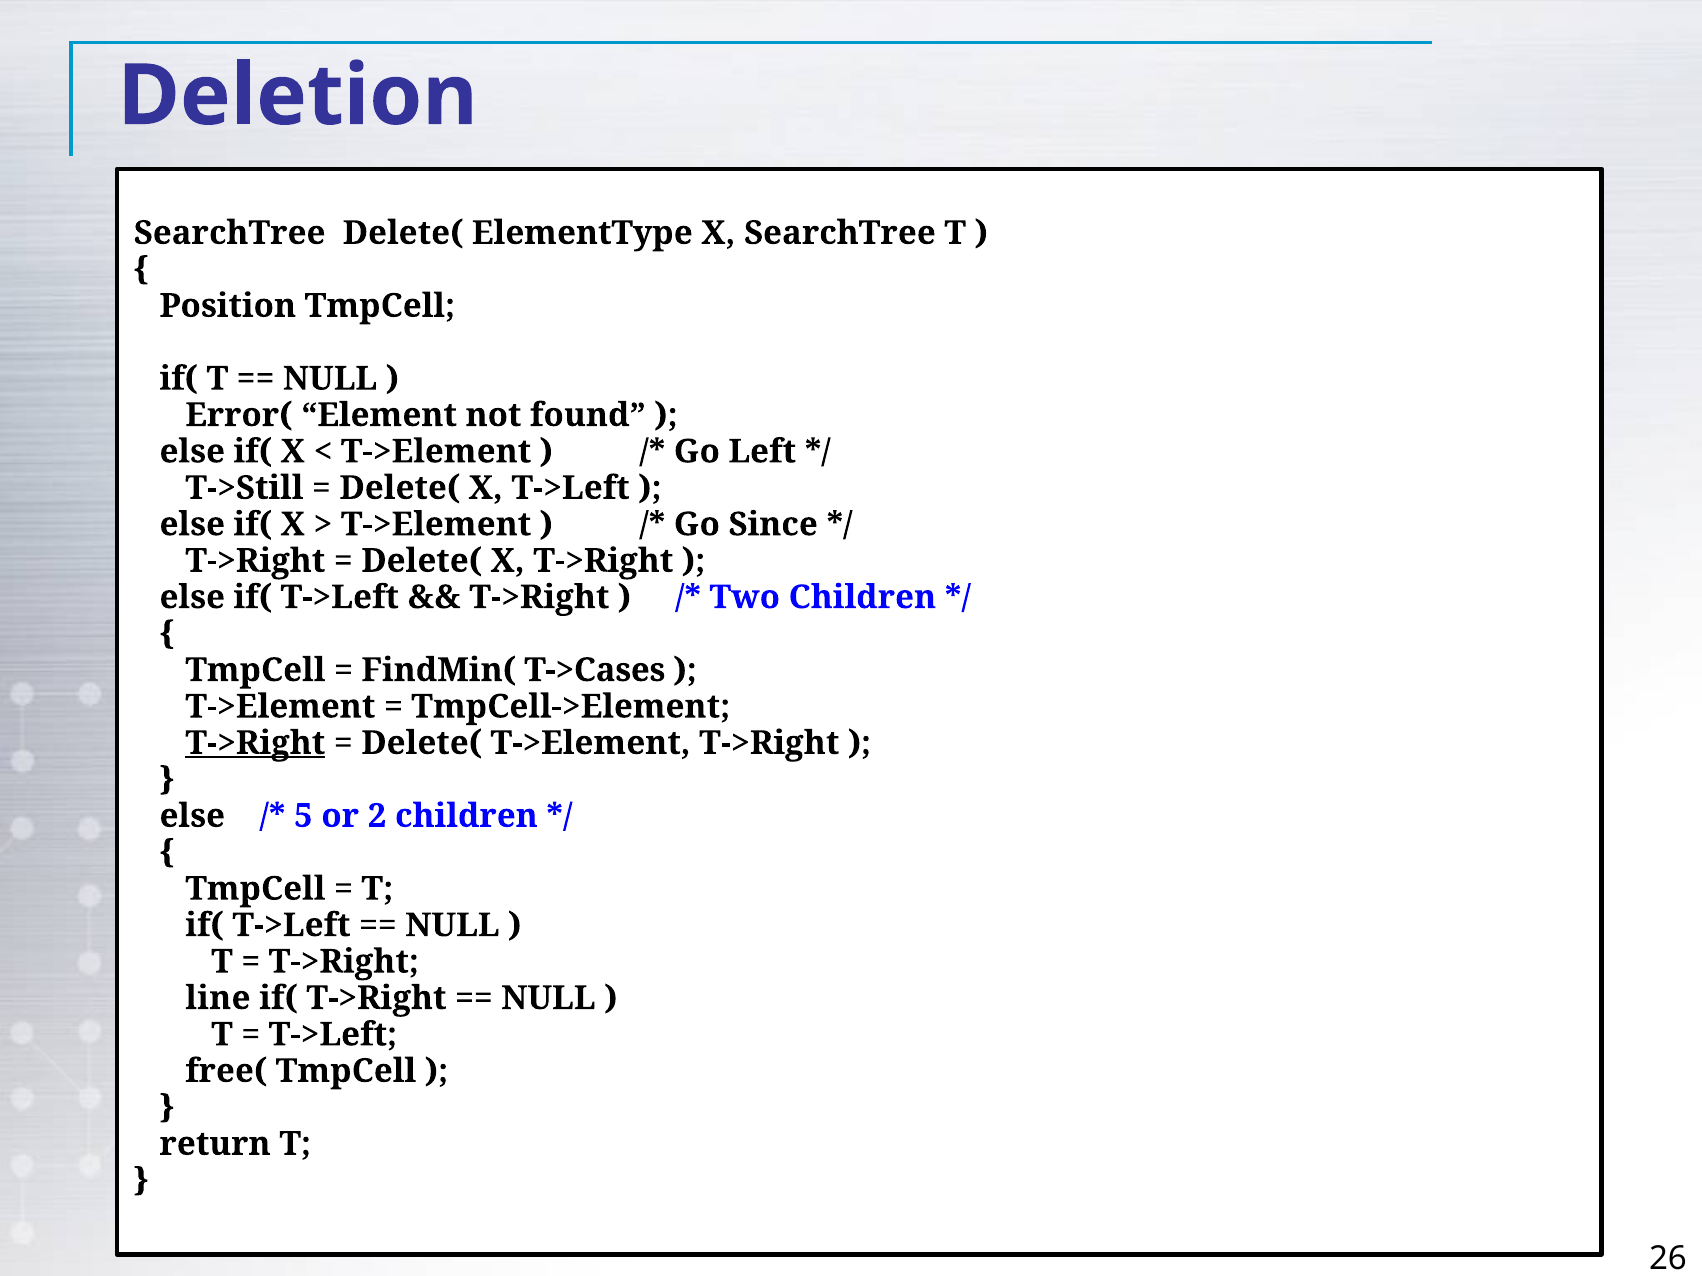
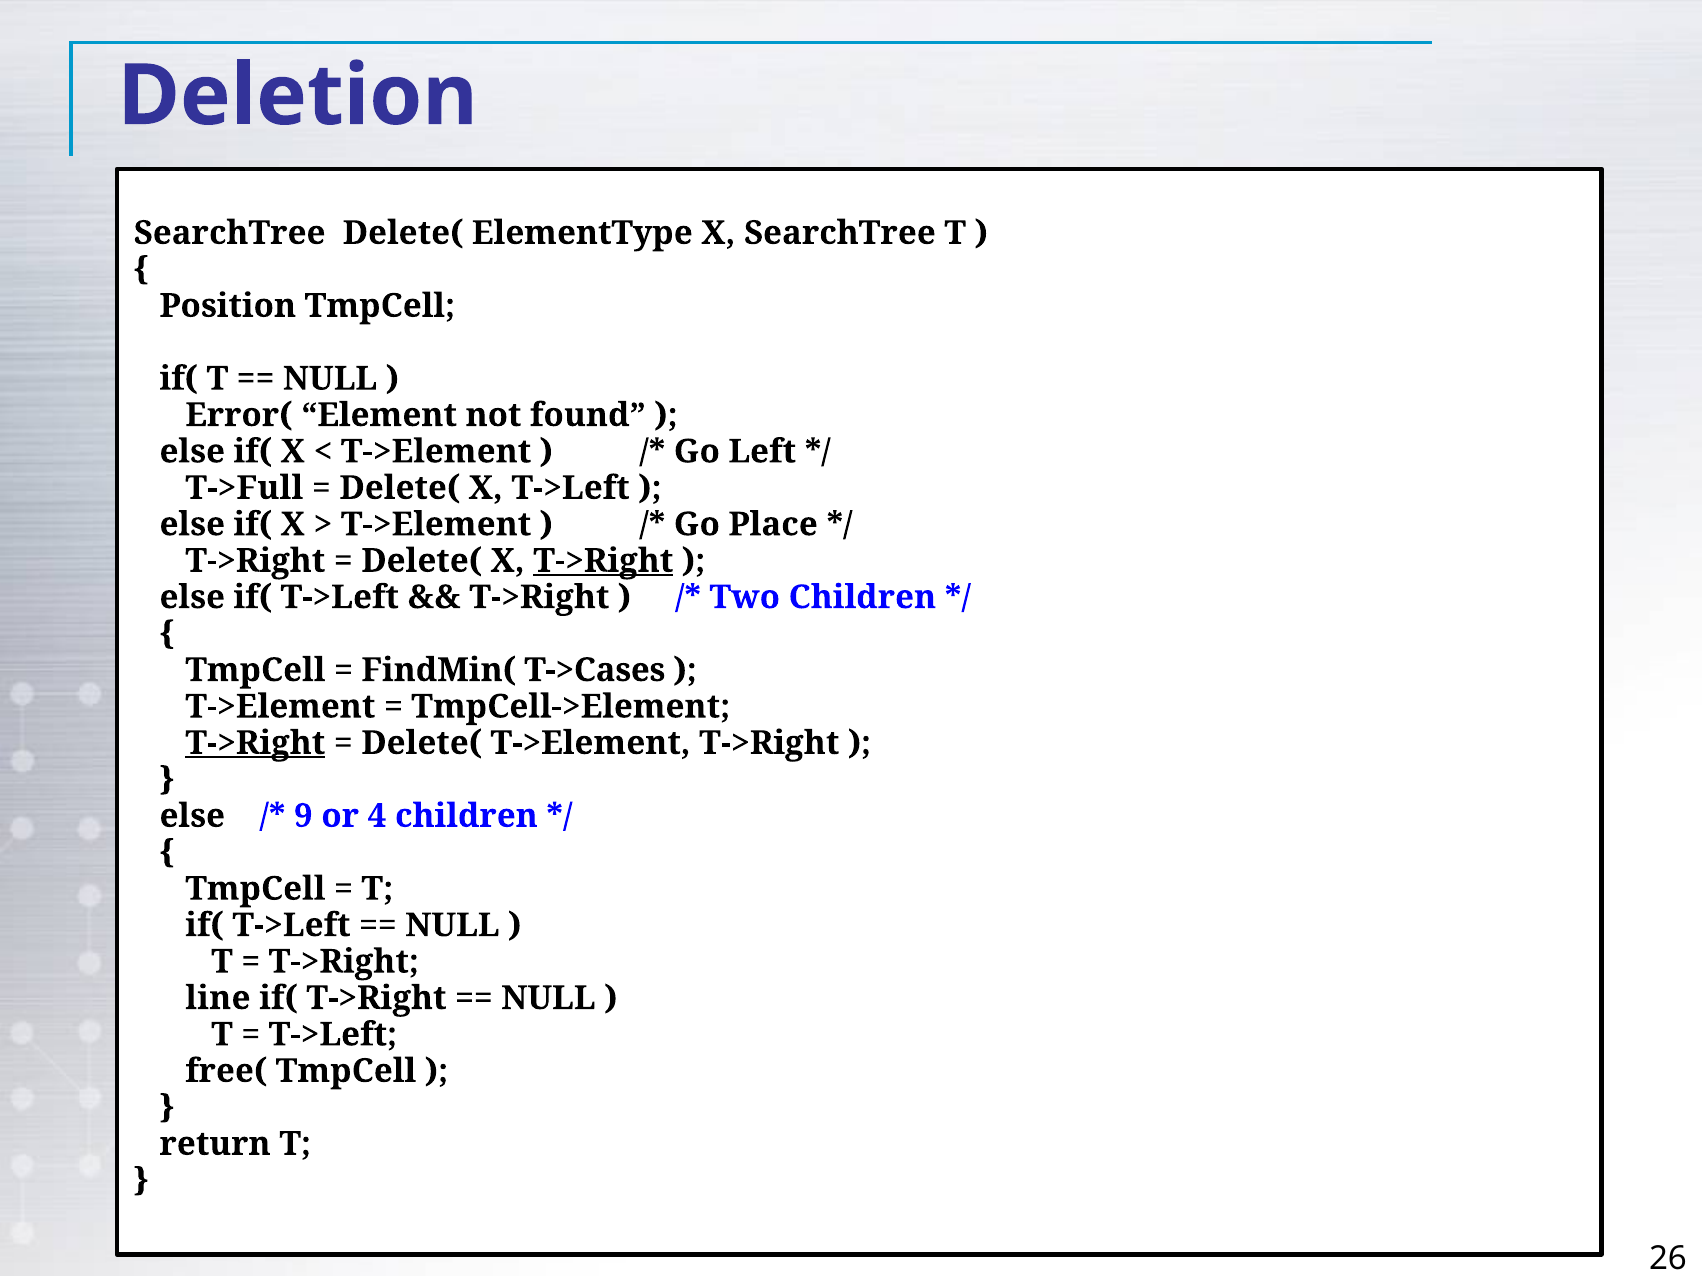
T->Still: T->Still -> T->Full (244, 488)
Since: Since -> Place (773, 525)
T->Right underline: none -> present (603, 561)
5: 5 -> 9 (303, 816)
2: 2 -> 4 (377, 816)
